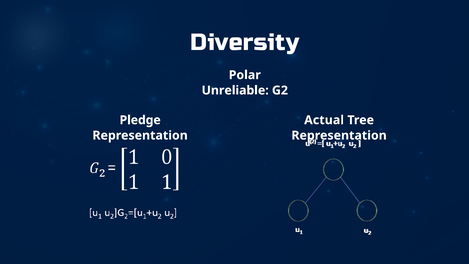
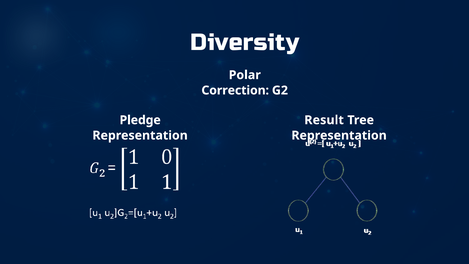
Unreliable: Unreliable -> Correction (235, 90)
Actual: Actual -> Result (324, 120)
